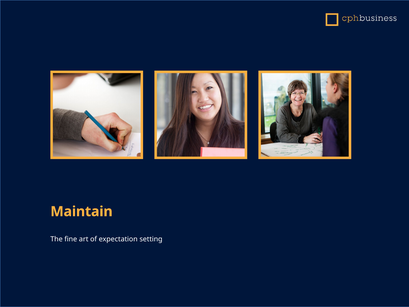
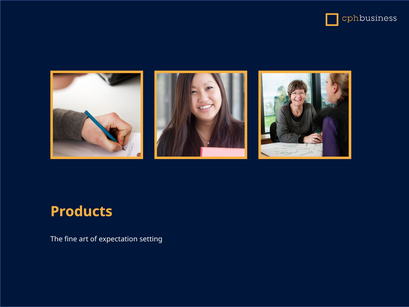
Maintain: Maintain -> Products (81, 211)
